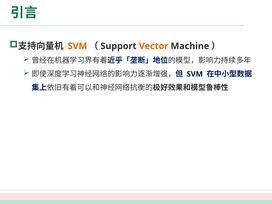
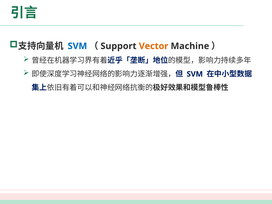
SVM colour: orange -> blue (77, 46)
